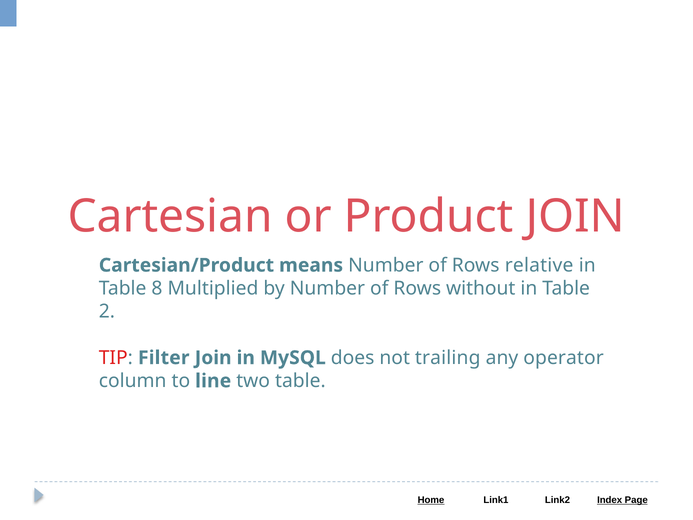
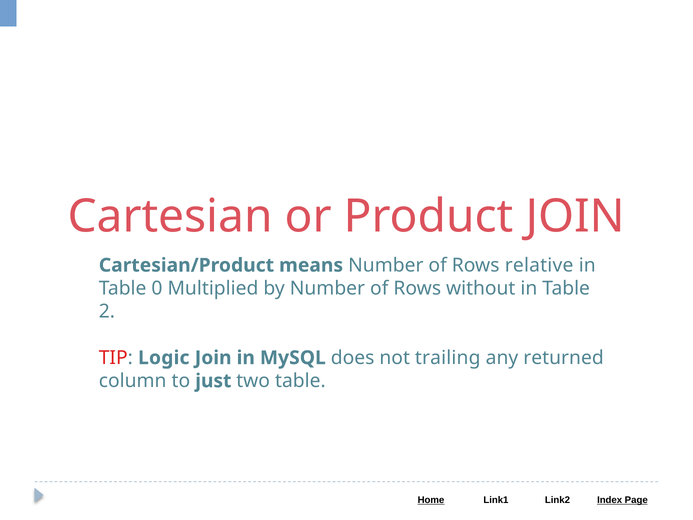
8: 8 -> 0 (157, 288)
Filter: Filter -> Logic (164, 358)
operator: operator -> returned (564, 358)
line: line -> just (213, 381)
